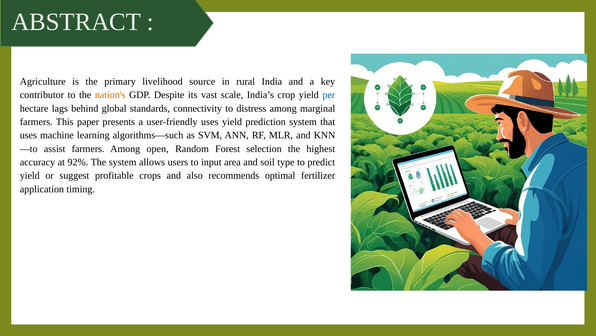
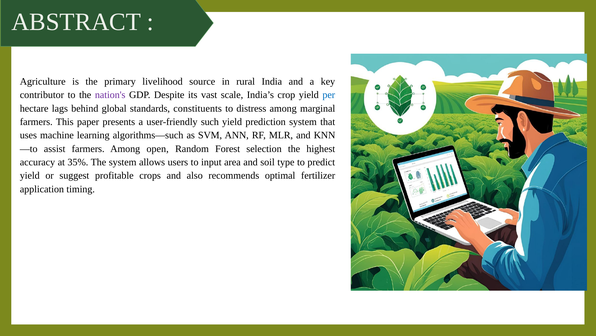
nation's colour: orange -> purple (110, 95)
connectivity: connectivity -> constituents (198, 108)
user-friendly uses: uses -> such (210, 122)
92%: 92% -> 35% (78, 162)
